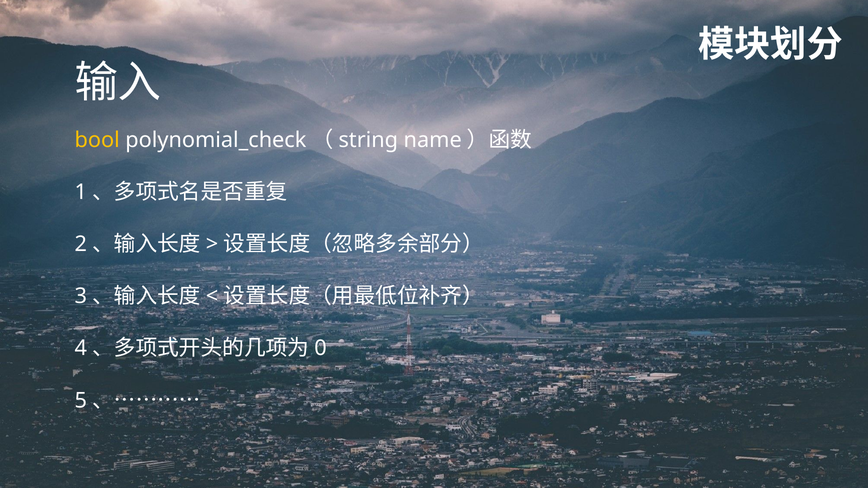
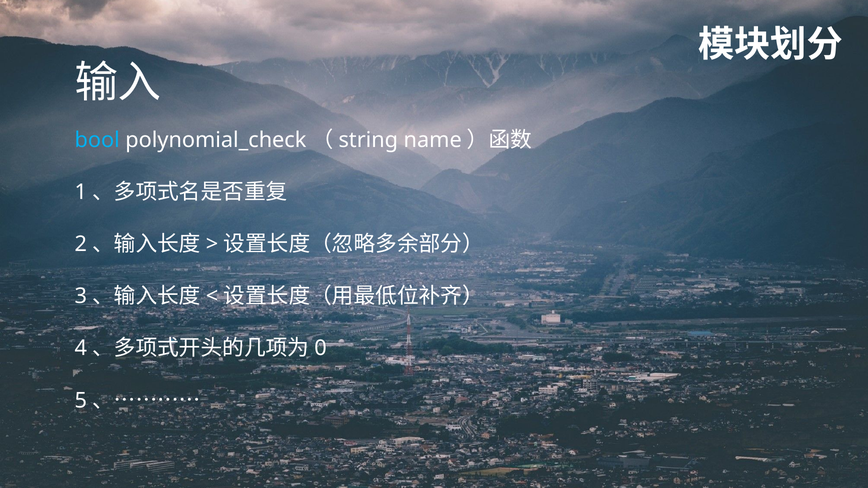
bool colour: yellow -> light blue (97, 140)
